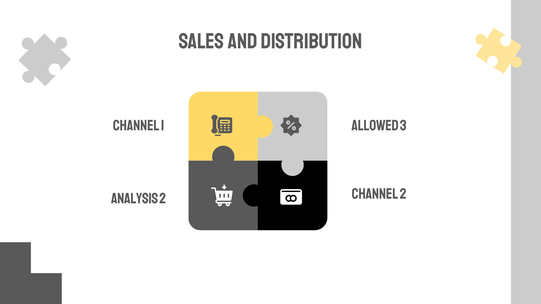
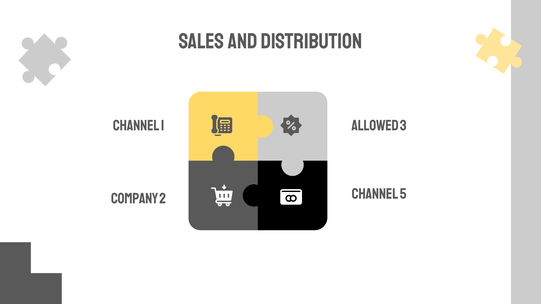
CHANNEL 2: 2 -> 5 (403, 194)
ANALYSIS: ANALYSIS -> COMPANY (135, 199)
